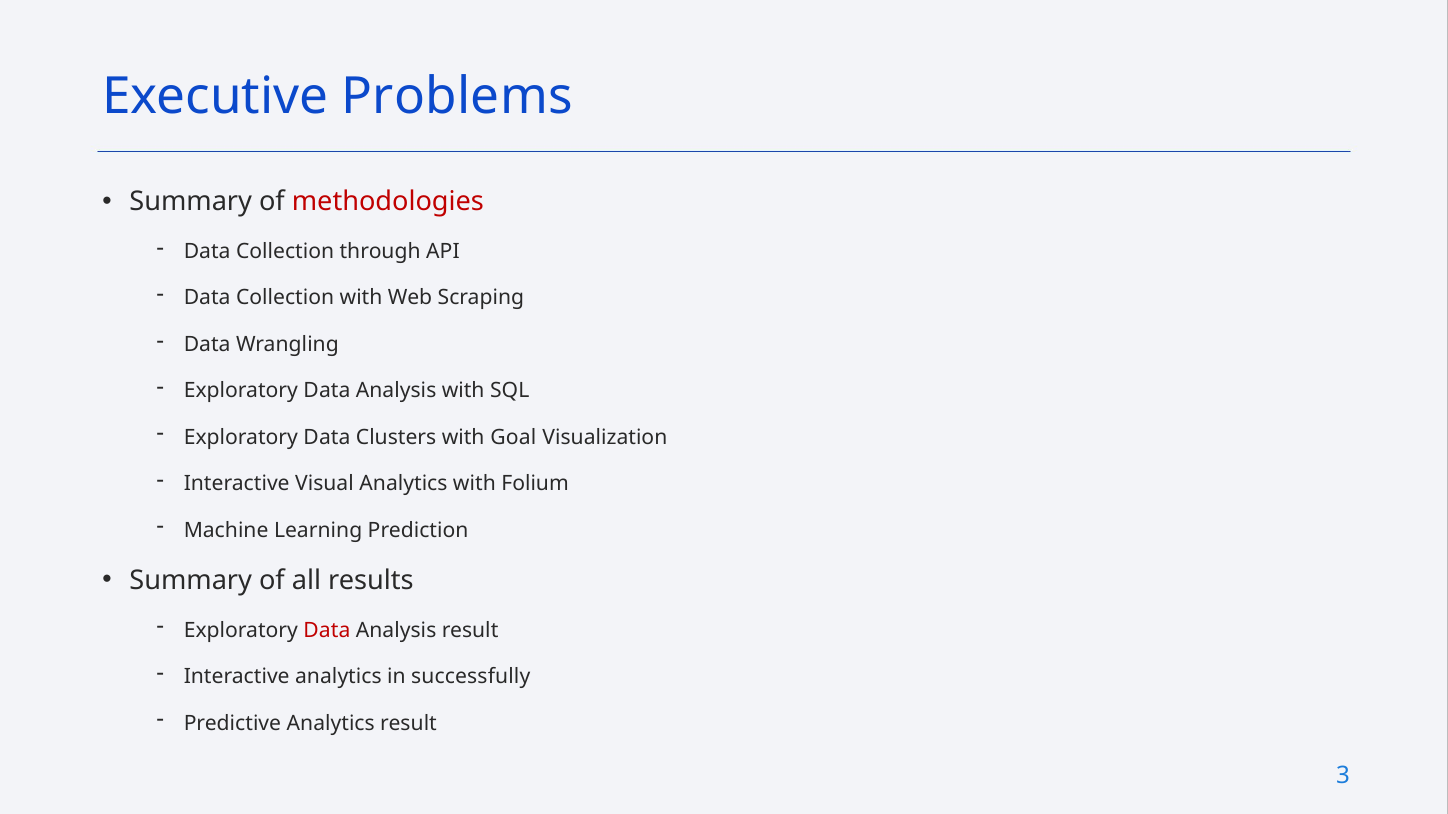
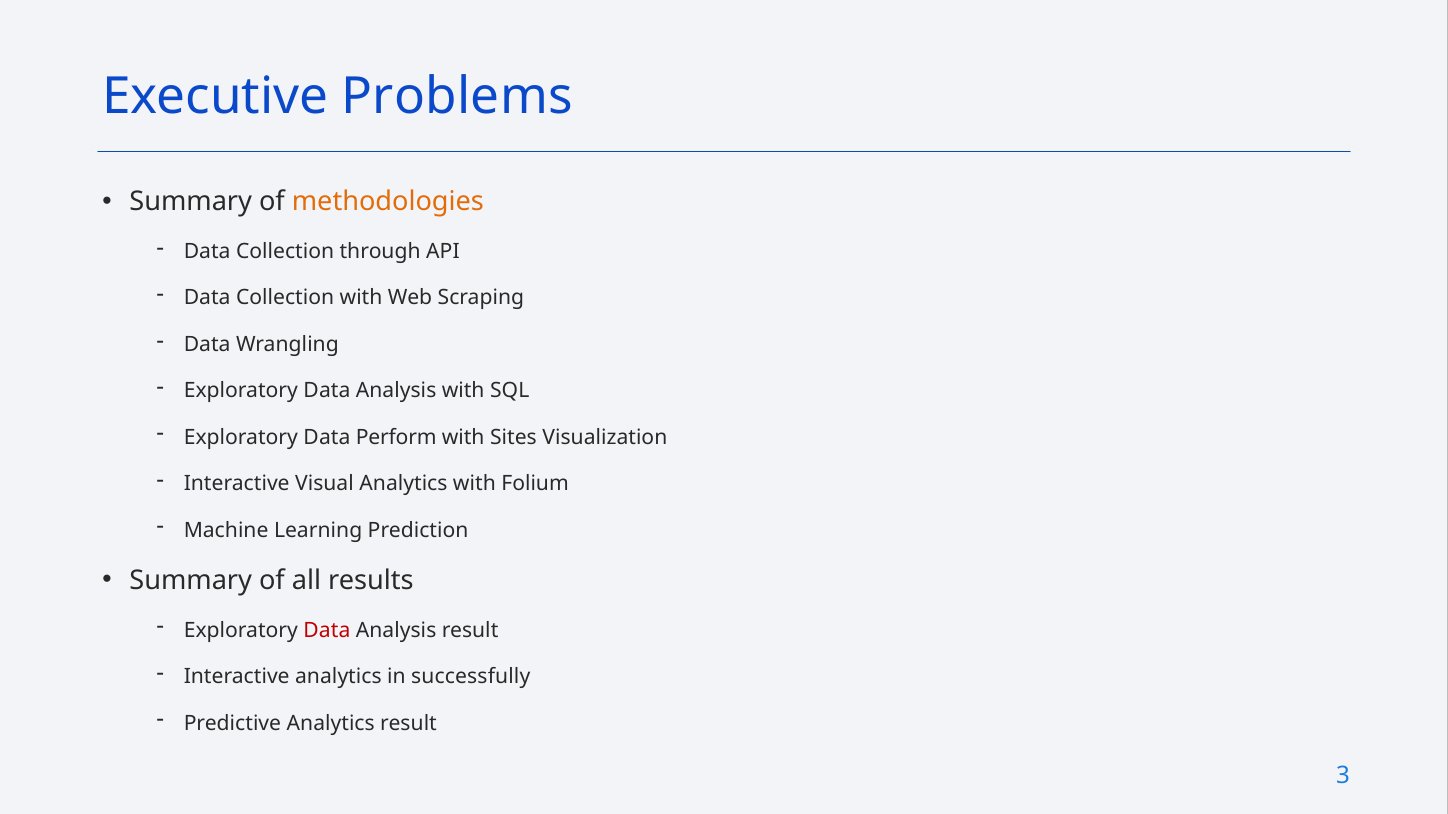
methodologies colour: red -> orange (388, 202)
Clusters: Clusters -> Perform (396, 438)
Goal: Goal -> Sites (513, 438)
